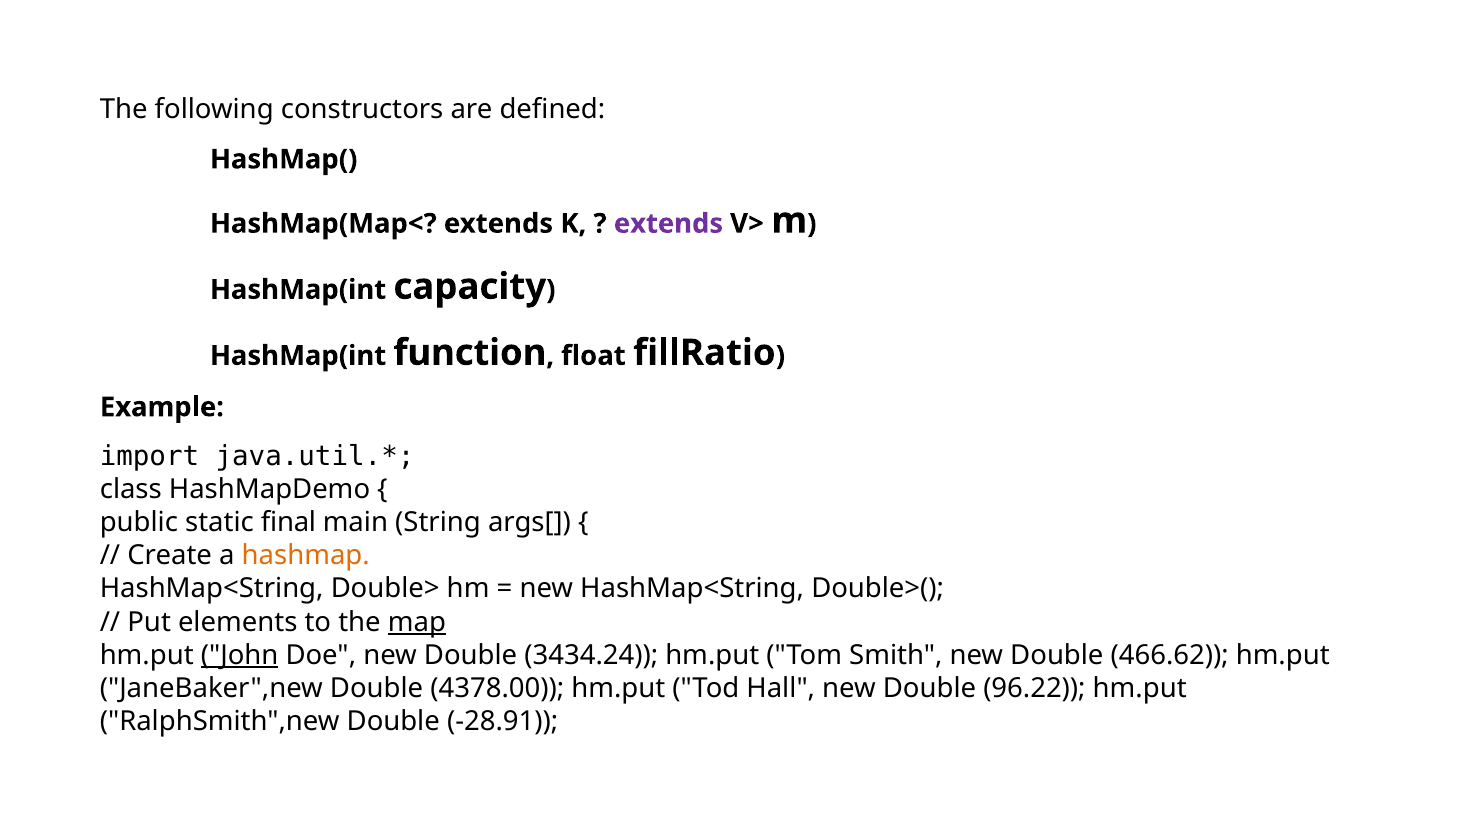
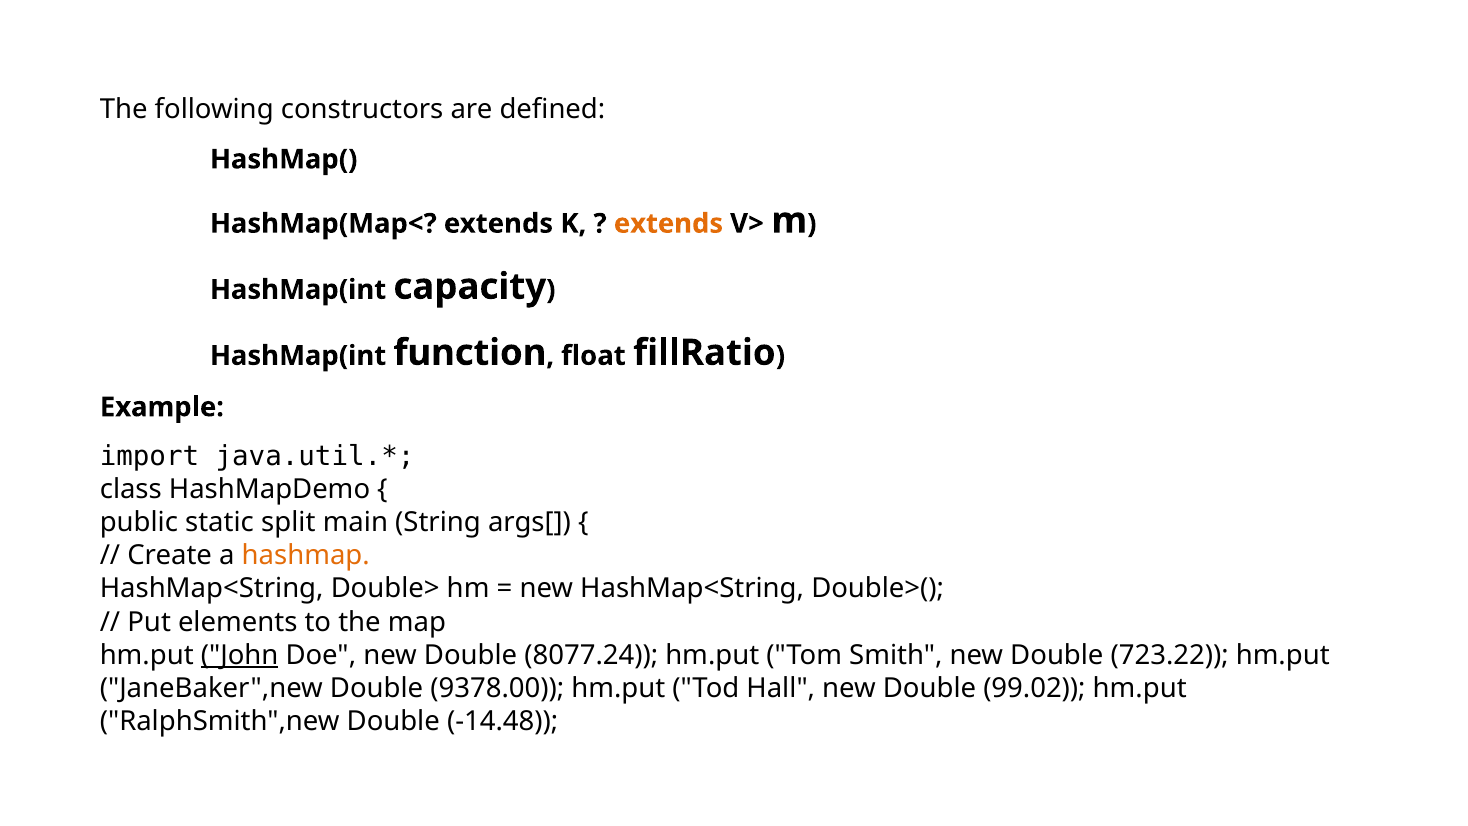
extends colour: purple -> orange (668, 224)
final: final -> split (288, 523)
map underline: present -> none (417, 622)
3434.24: 3434.24 -> 8077.24 (591, 655)
466.62: 466.62 -> 723.22 (1170, 655)
4378.00: 4378.00 -> 9378.00 (497, 688)
96.22: 96.22 -> 99.02 (1034, 688)
-28.91: -28.91 -> -14.48 (503, 721)
